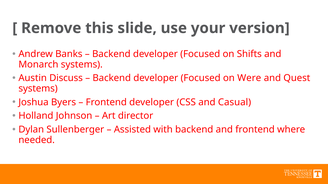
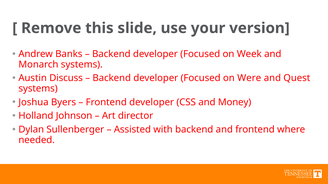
Shifts: Shifts -> Week (249, 54)
Casual: Casual -> Money (235, 102)
